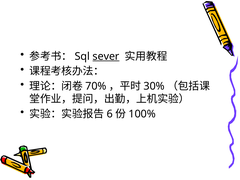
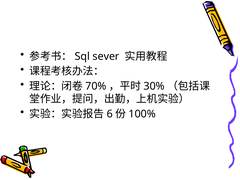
sever underline: present -> none (106, 56)
